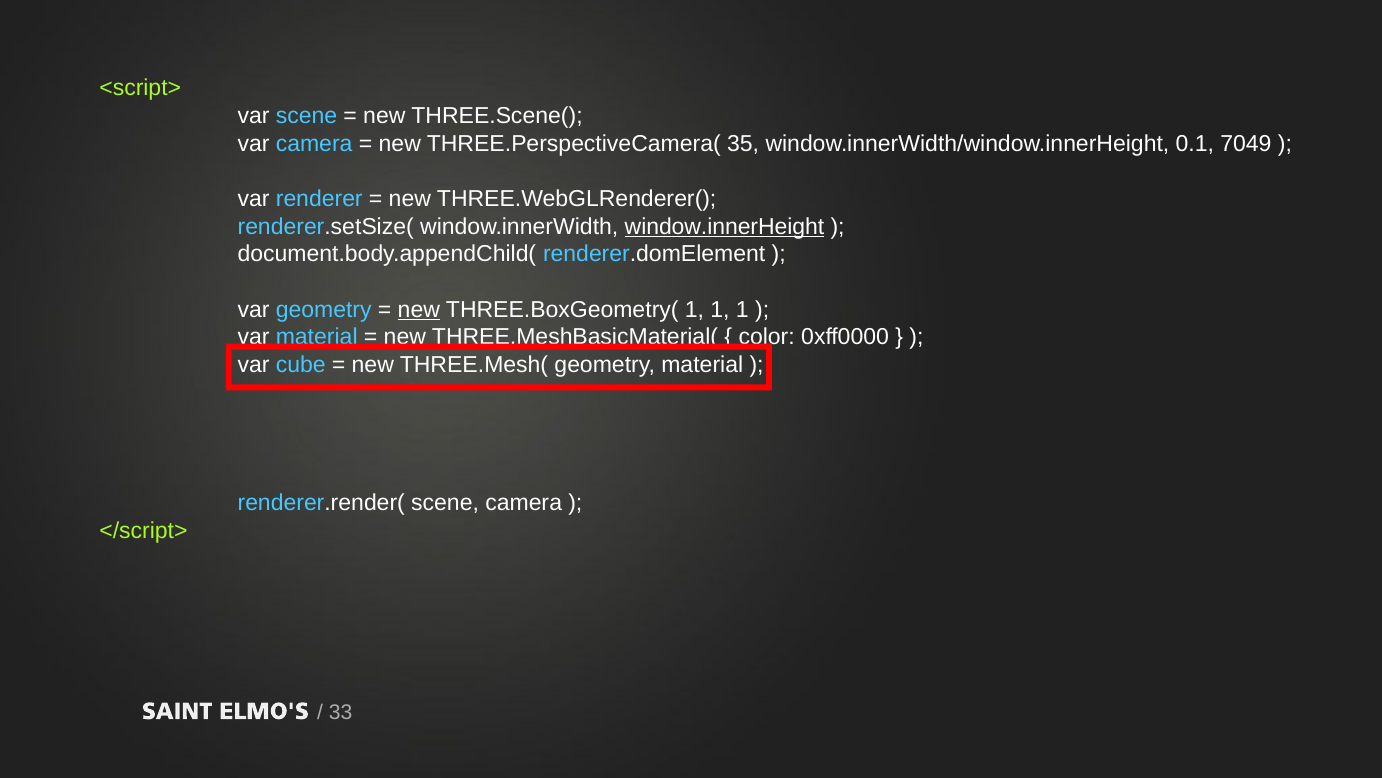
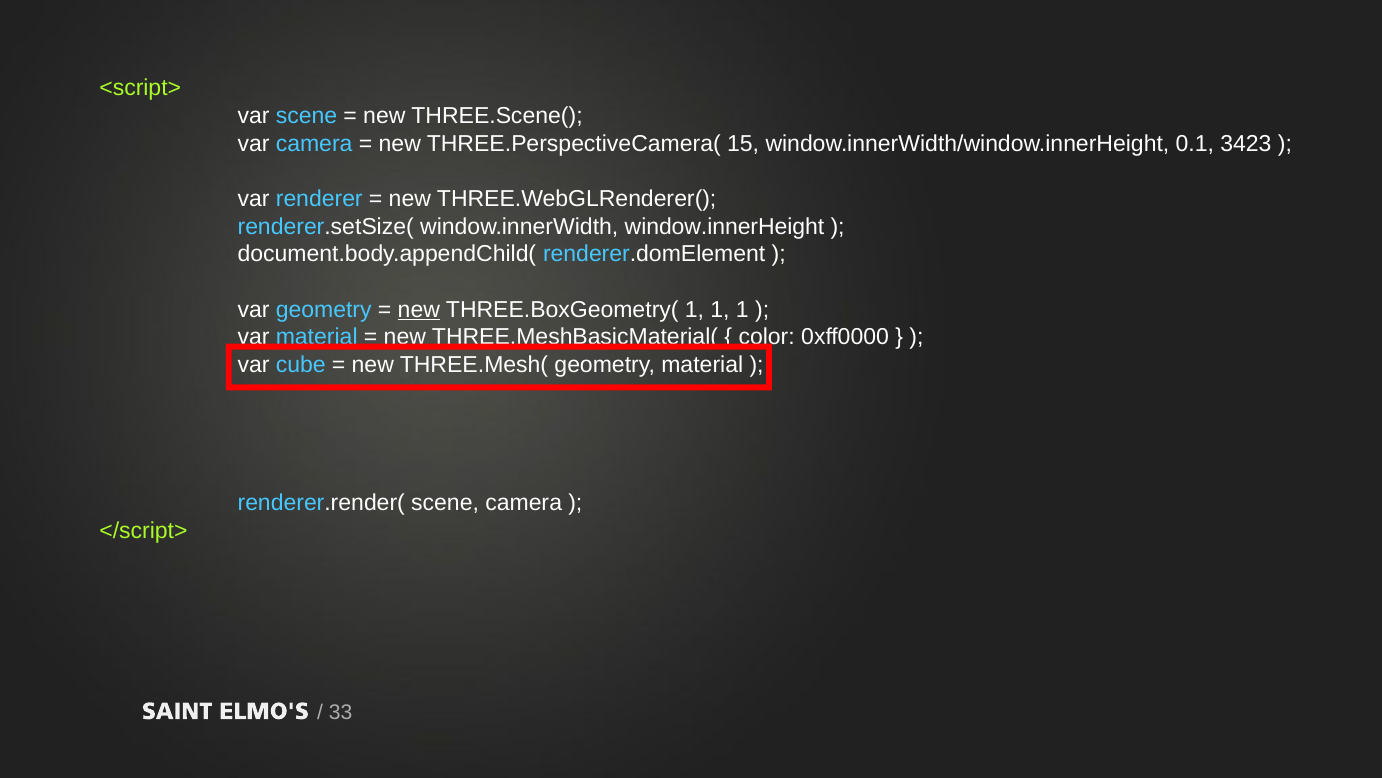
35: 35 -> 15 (743, 143)
7049: 7049 -> 3423 (1246, 143)
window.innerHeight underline: present -> none (724, 226)
